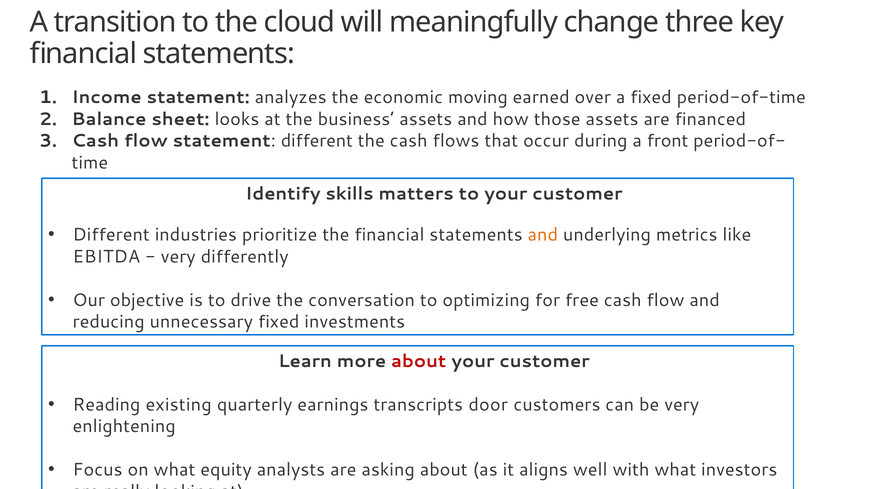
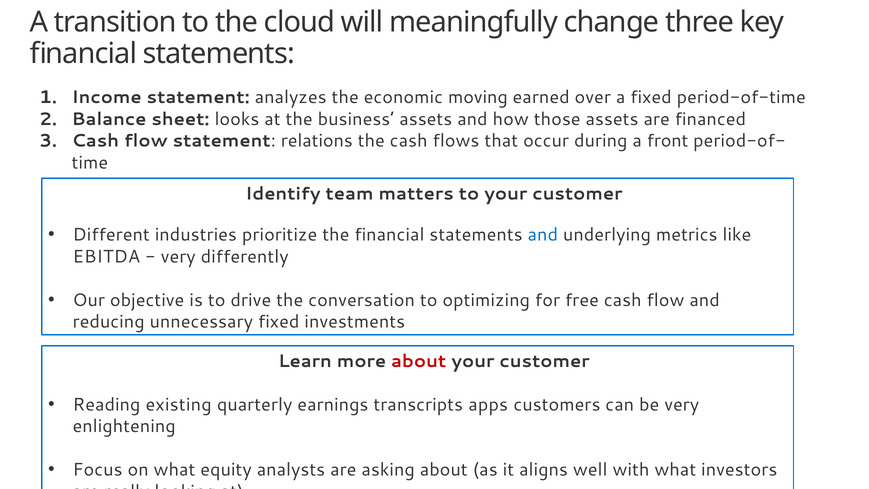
statement different: different -> relations (317, 141)
skills: skills -> team (349, 194)
and colour: orange -> blue (543, 235)
door: door -> apps (488, 405)
